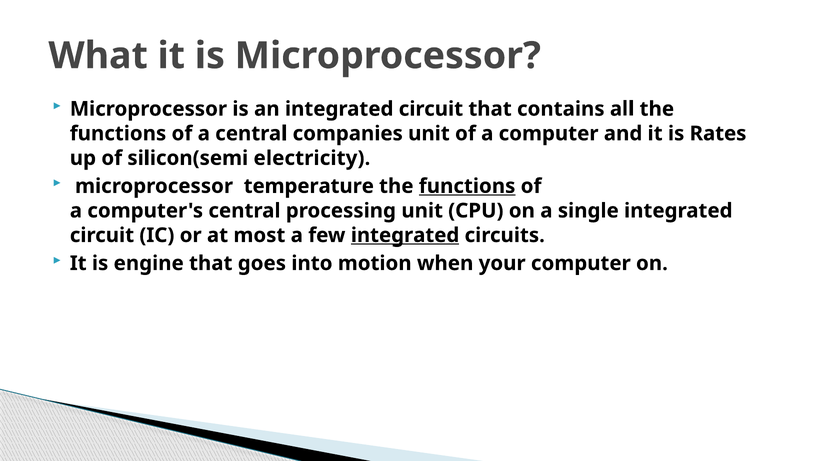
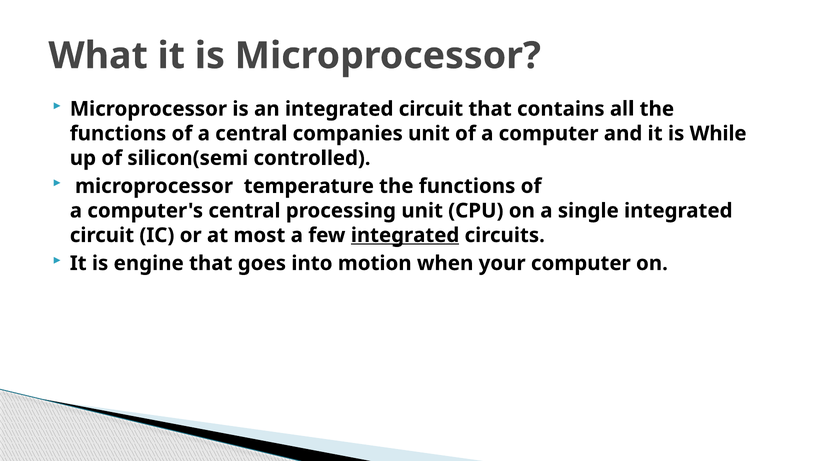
Rates: Rates -> While (718, 133)
electricity: electricity -> controlled (312, 158)
functions underline: present -> none (467, 186)
